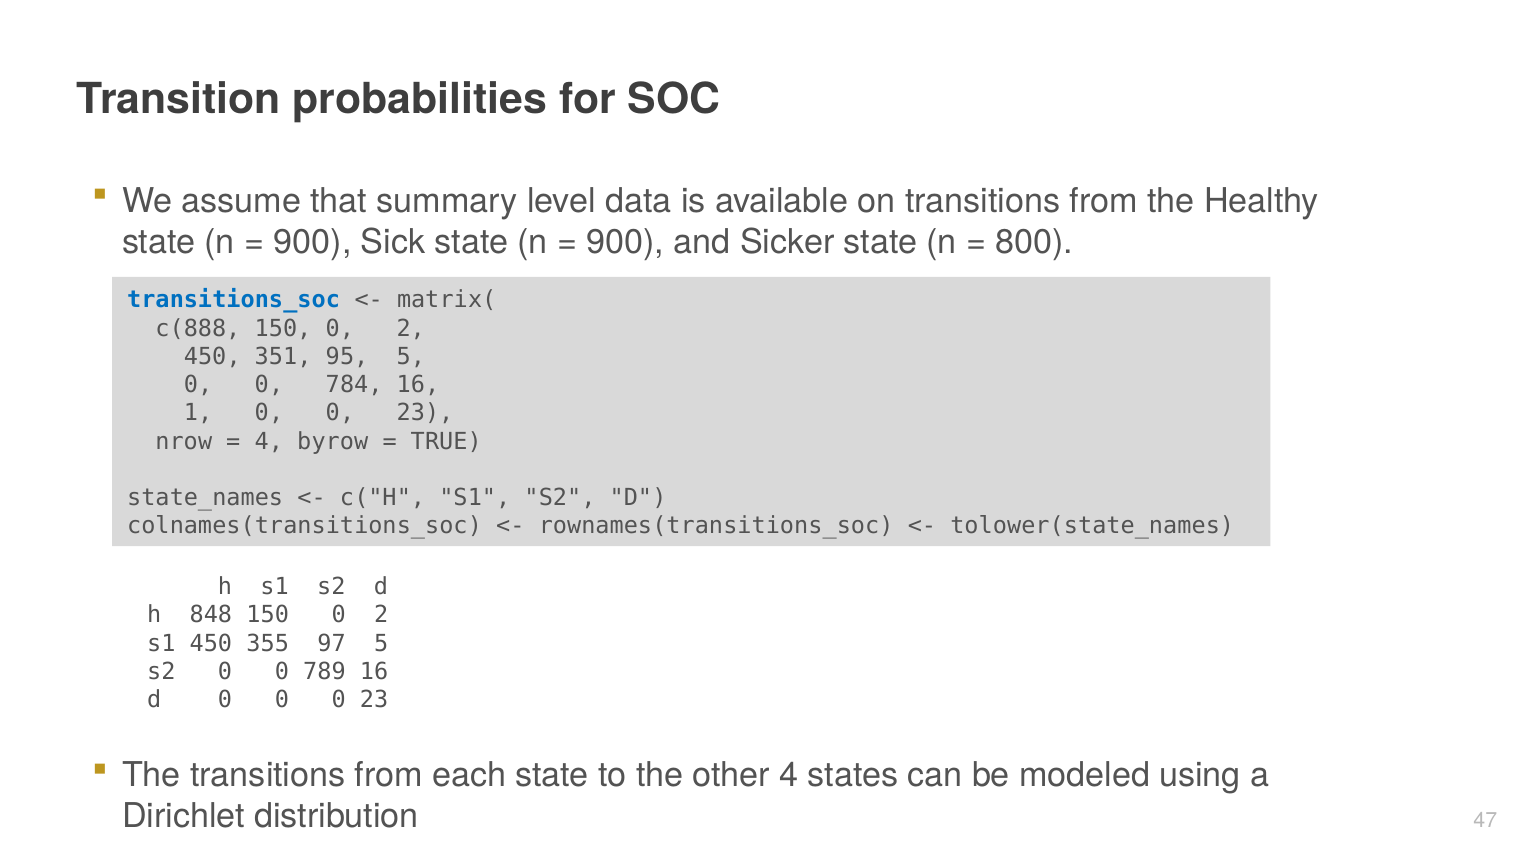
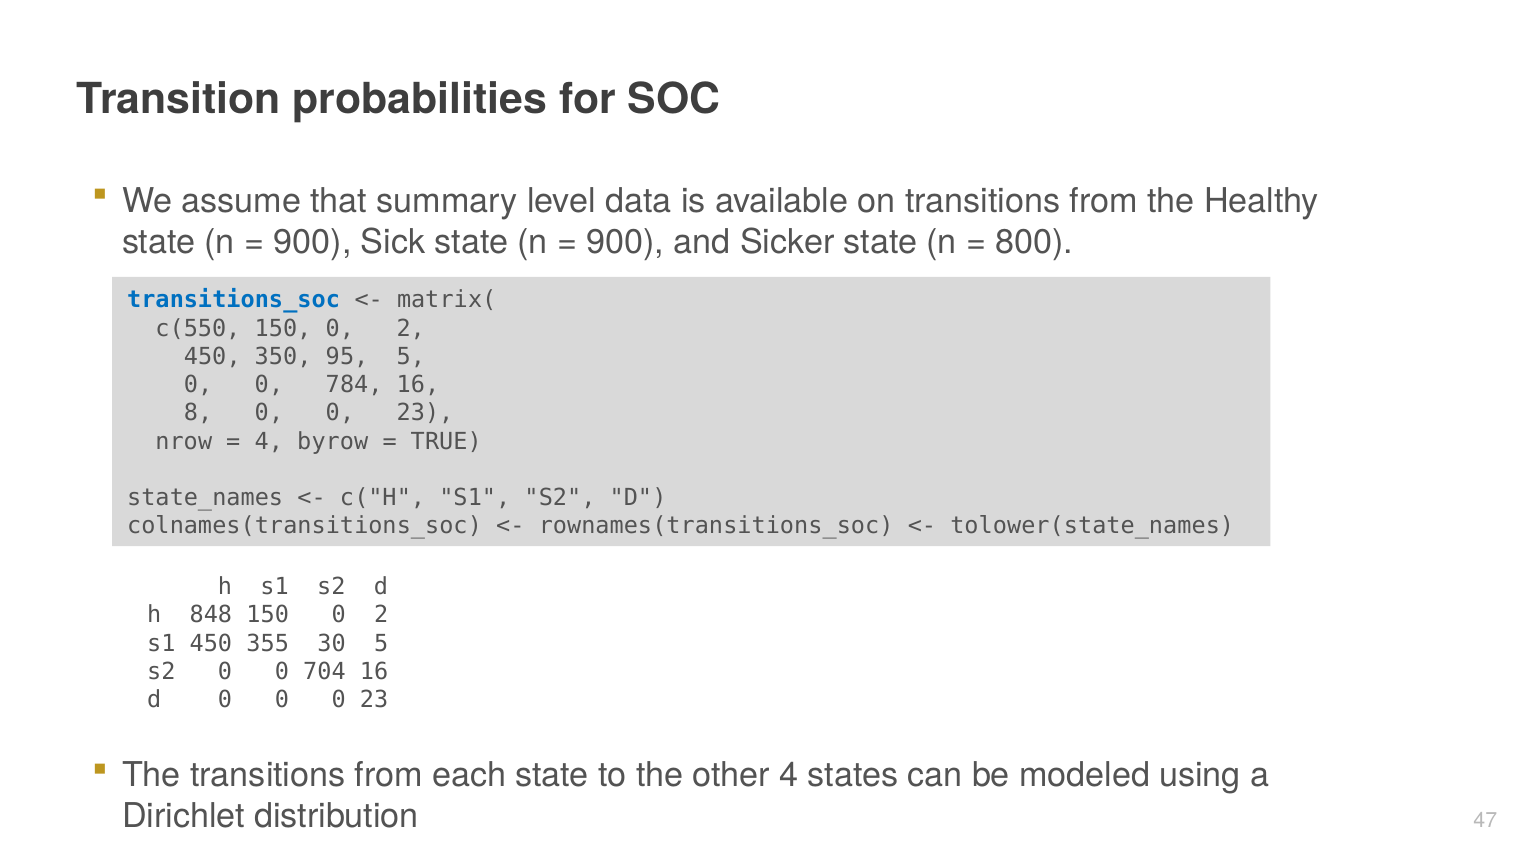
c(888: c(888 -> c(550 (198, 328)
351: 351 -> 350 (283, 357)
1: 1 -> 8 (198, 413)
97: 97 -> 30 (332, 643)
789: 789 -> 704 (324, 671)
